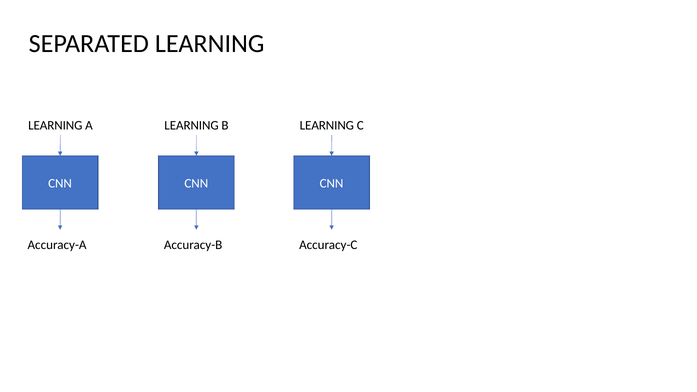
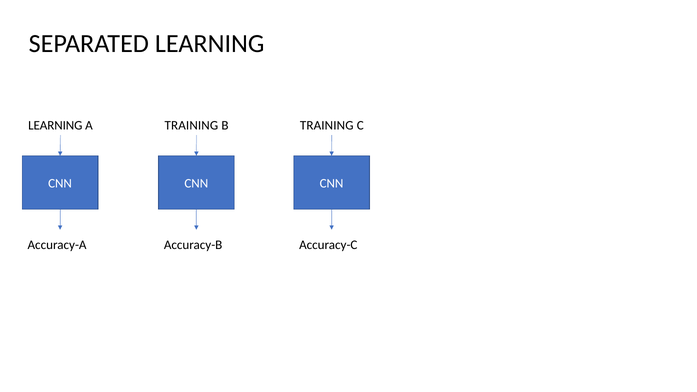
LEARNING: LEARNING -> TRAINING (191, 126)
LEARNING: LEARNING -> TRAINING (327, 126)
